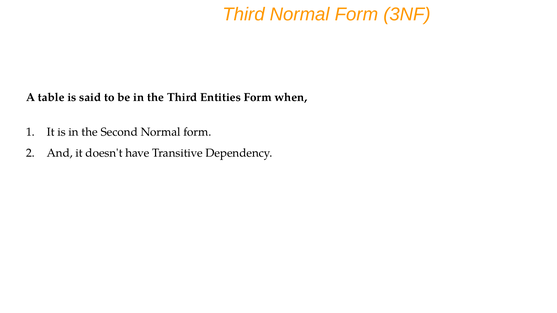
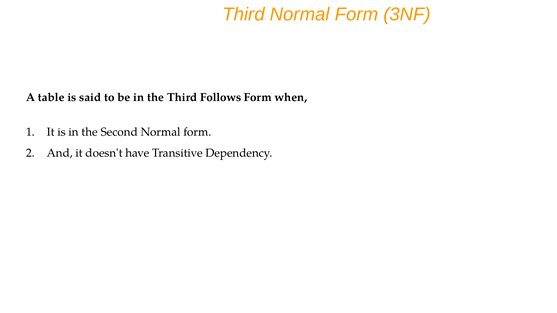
Entities: Entities -> Follows (221, 97)
